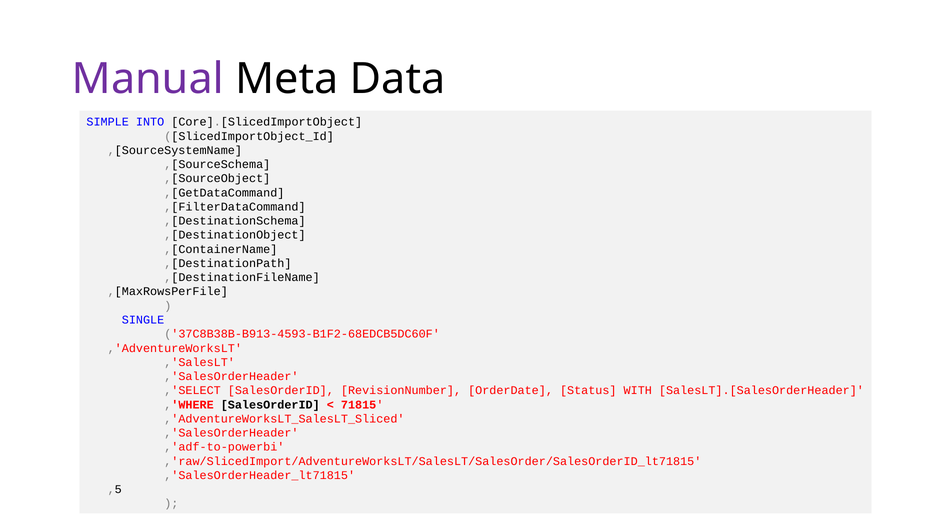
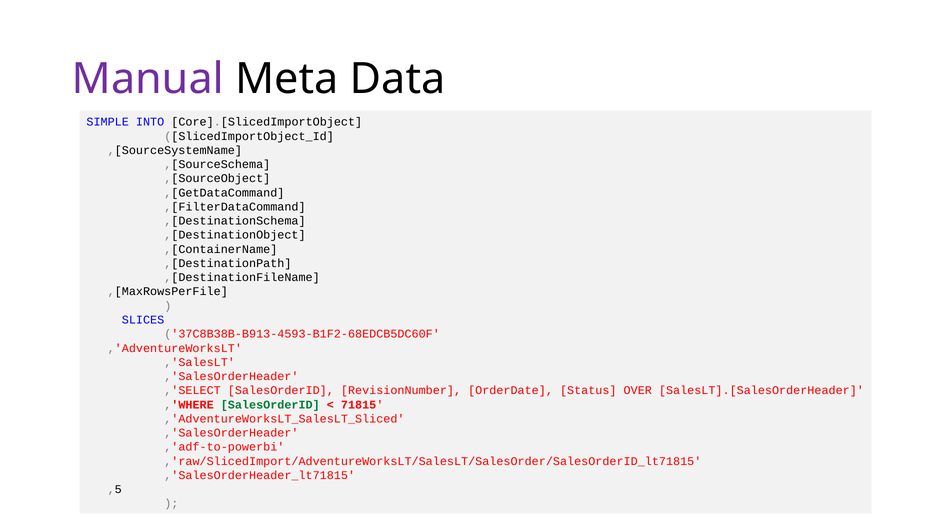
SINGLE: SINGLE -> SLICES (143, 320)
WITH: WITH -> OVER (638, 391)
SalesOrderID colour: black -> green (270, 405)
